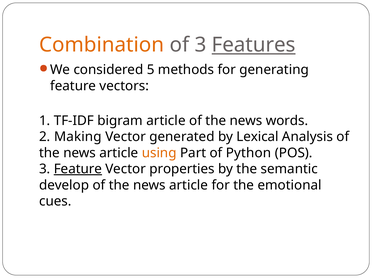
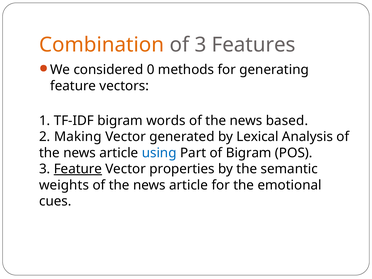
Features underline: present -> none (254, 45)
5: 5 -> 0 (151, 70)
bigram article: article -> words (166, 121)
words: words -> based (287, 121)
using colour: orange -> blue (159, 153)
of Python: Python -> Bigram (249, 153)
develop: develop -> weights (64, 185)
